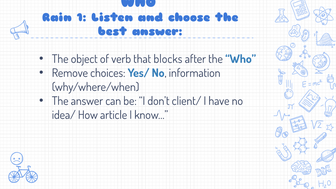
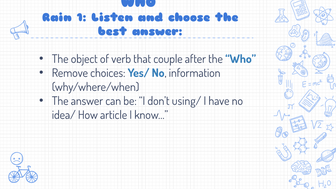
blocks: blocks -> couple (168, 59)
client/: client/ -> using/ (186, 101)
